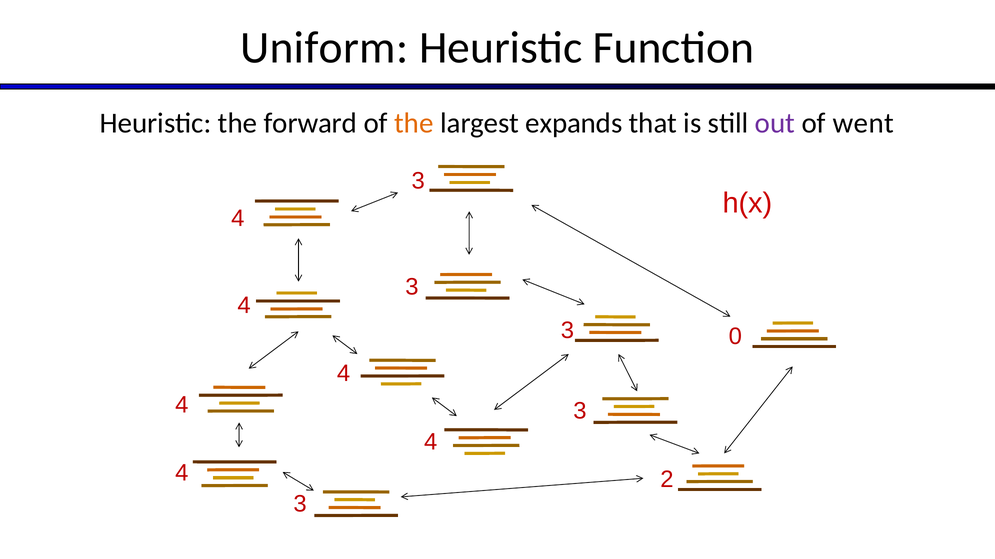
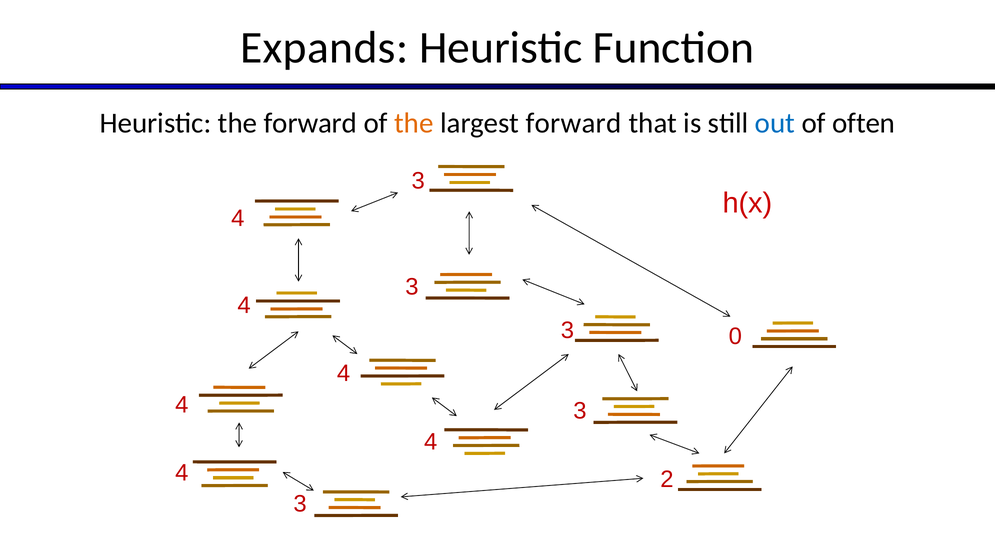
Uniform: Uniform -> Expands (324, 48)
largest expands: expands -> forward (574, 123)
out colour: purple -> blue (775, 123)
went: went -> often (864, 123)
